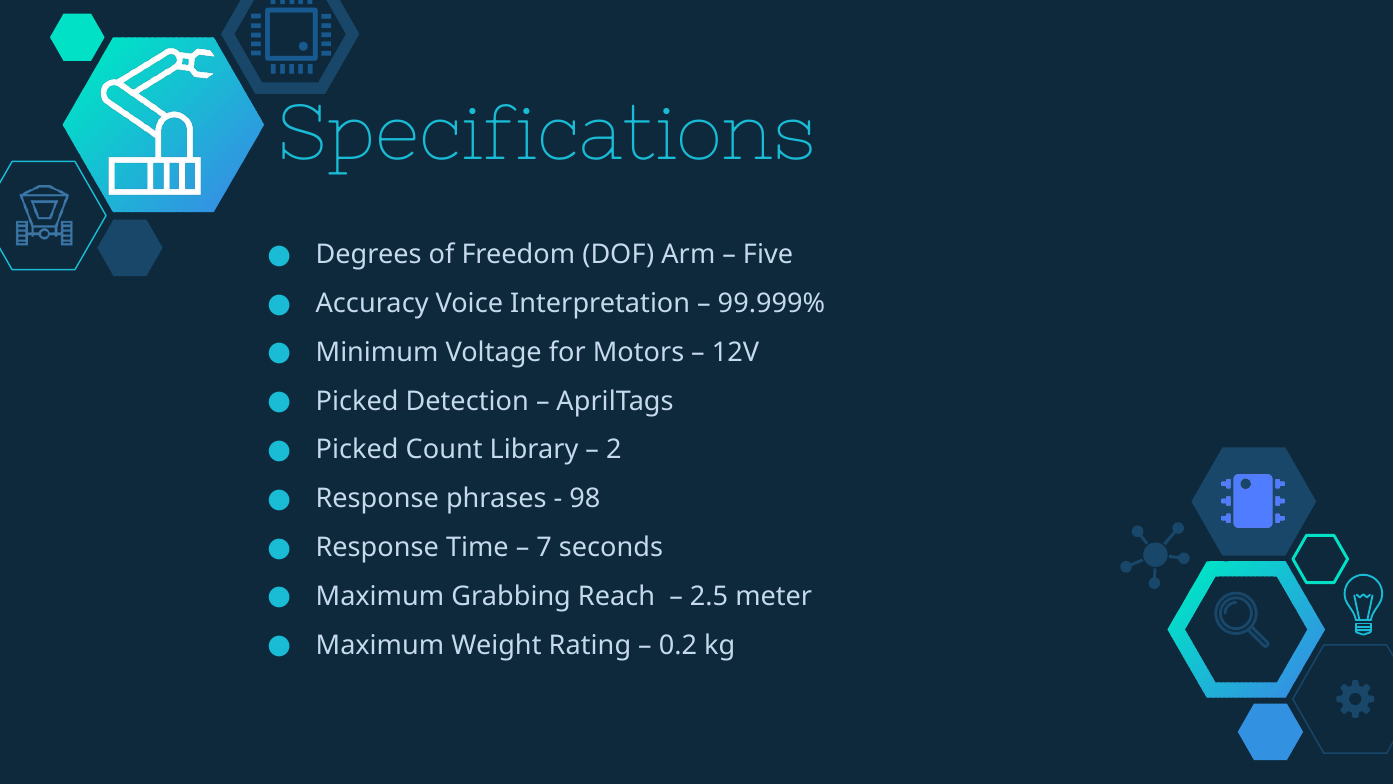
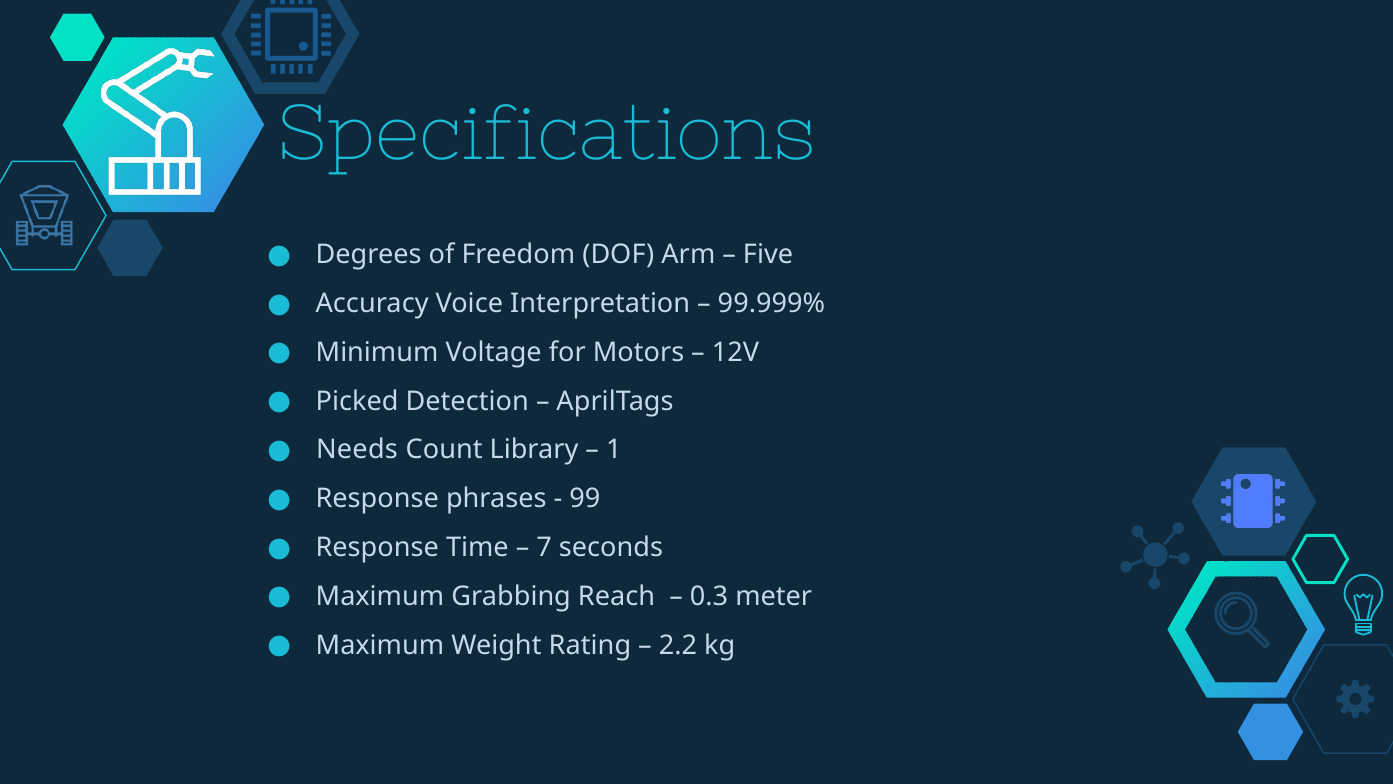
Picked: Picked -> Needs (357, 450)
2: 2 -> 1 (614, 450)
98: 98 -> 99 (585, 499)
2.5: 2.5 -> 0.3 (709, 596)
0.2: 0.2 -> 2.2 (678, 645)
